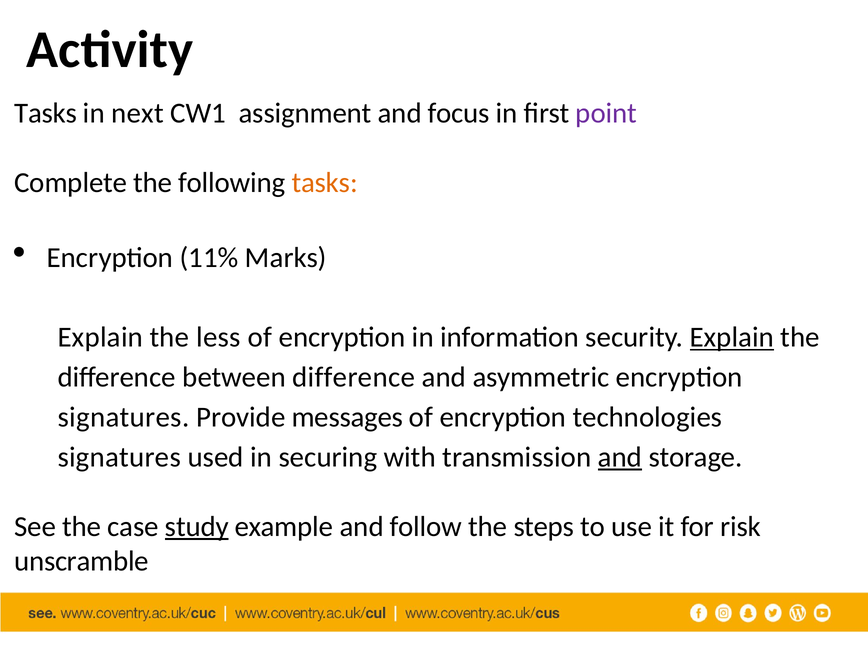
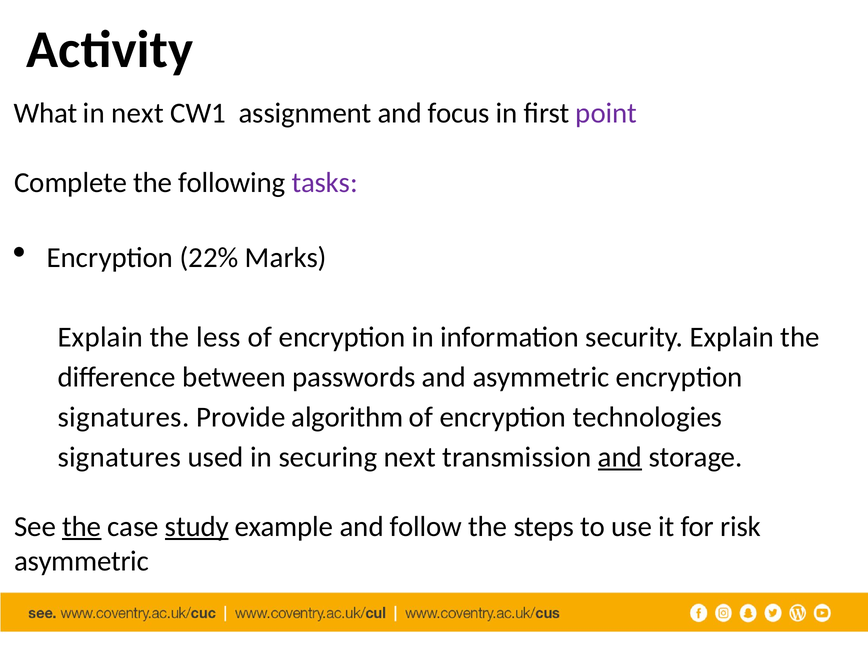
Tasks: Tasks -> What (46, 113)
tasks colour: orange -> purple (325, 183)
11%: 11% -> 22% (209, 258)
Explain underline: present -> none (732, 337)
between difference: difference -> passwords (354, 377)
messages: messages -> algorithm (347, 417)
securing with: with -> next (410, 457)
the underline: none -> present (82, 527)
unscramble: unscramble -> asymmetric (81, 561)
